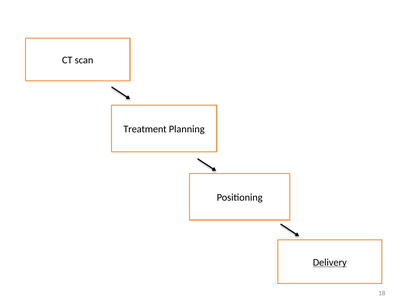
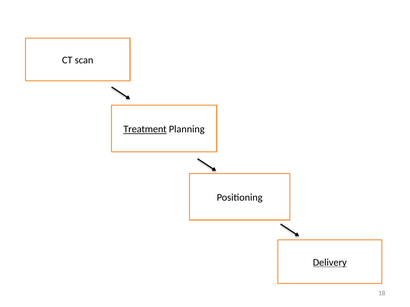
Treatment underline: none -> present (145, 129)
